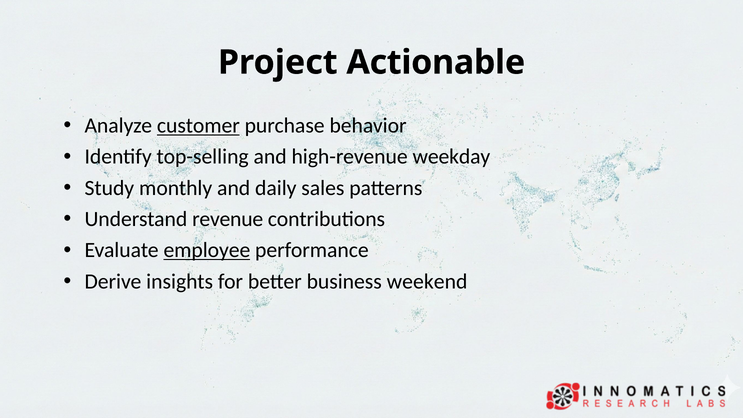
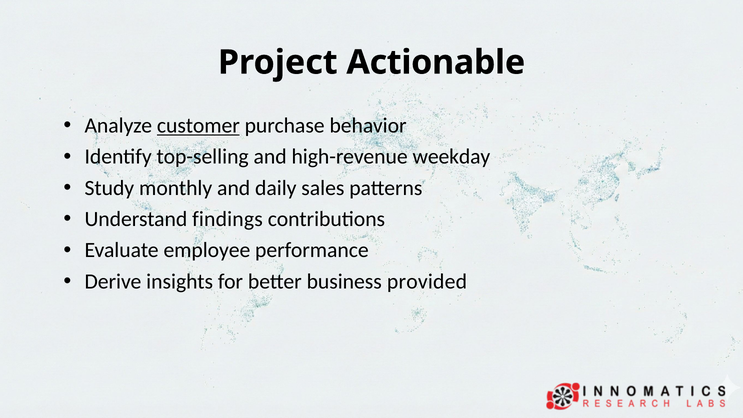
revenue: revenue -> findings (227, 219)
employee underline: present -> none (207, 250)
weekend: weekend -> provided (427, 281)
